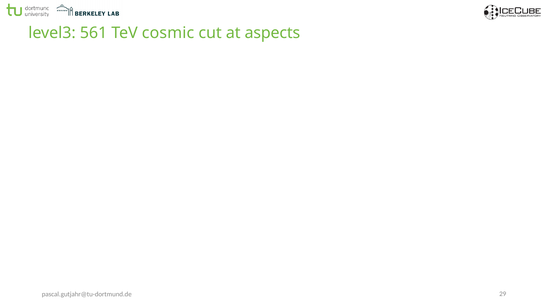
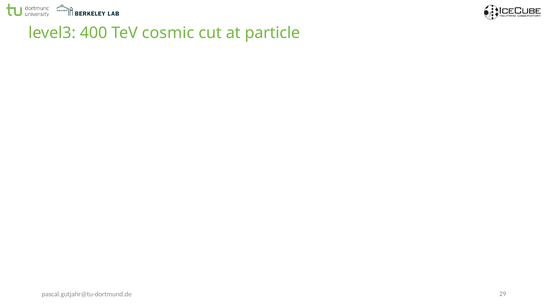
561: 561 -> 400 (94, 33)
aspects: aspects -> particle (272, 33)
